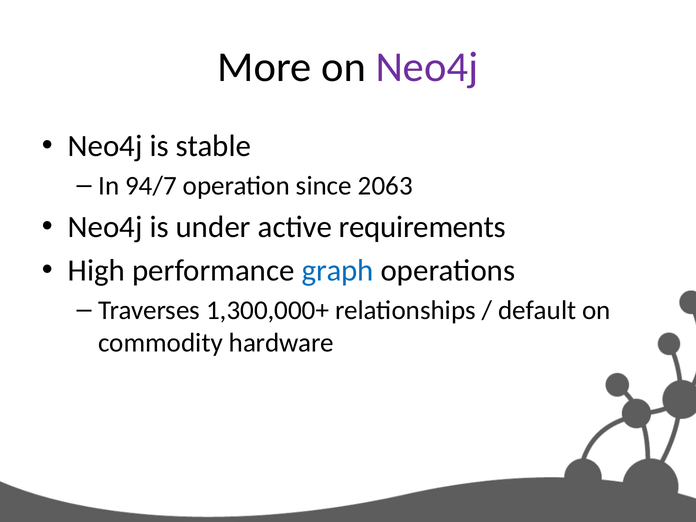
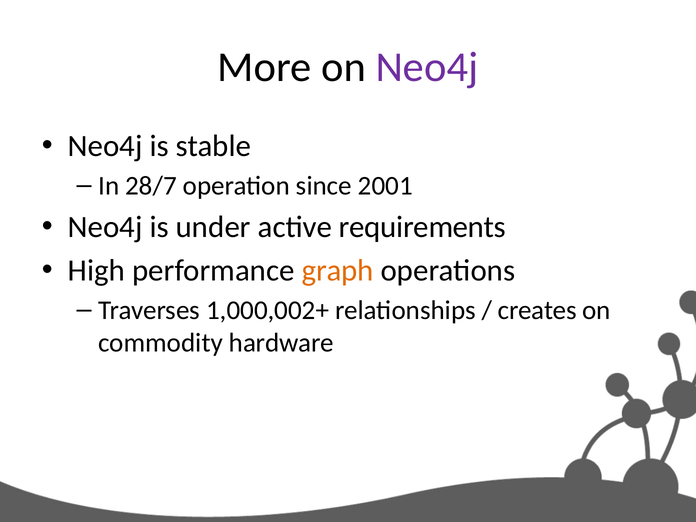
94/7: 94/7 -> 28/7 (151, 186)
2063: 2063 -> 2001 (385, 186)
graph colour: blue -> orange (338, 271)
1,300,000+: 1,300,000+ -> 1,000,002+ (268, 310)
default: default -> creates (537, 310)
